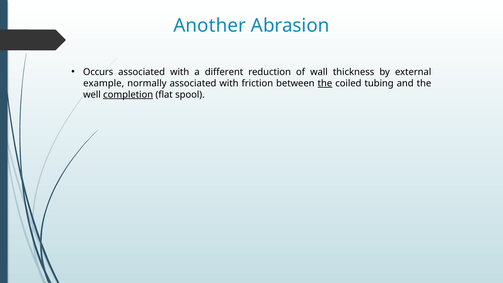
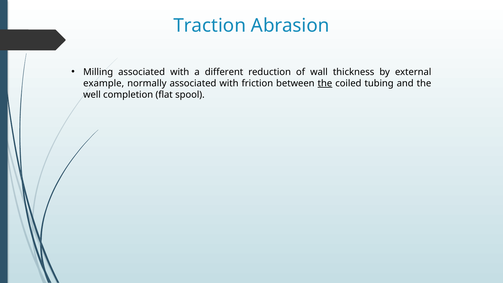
Another: Another -> Traction (210, 26)
Occurs: Occurs -> Milling (98, 72)
completion underline: present -> none (128, 95)
